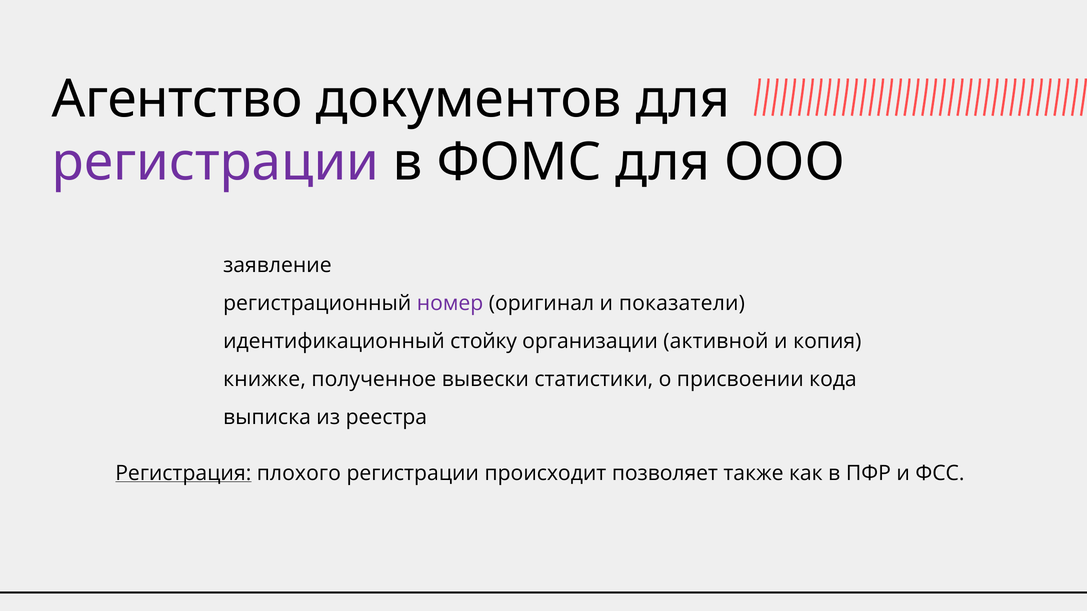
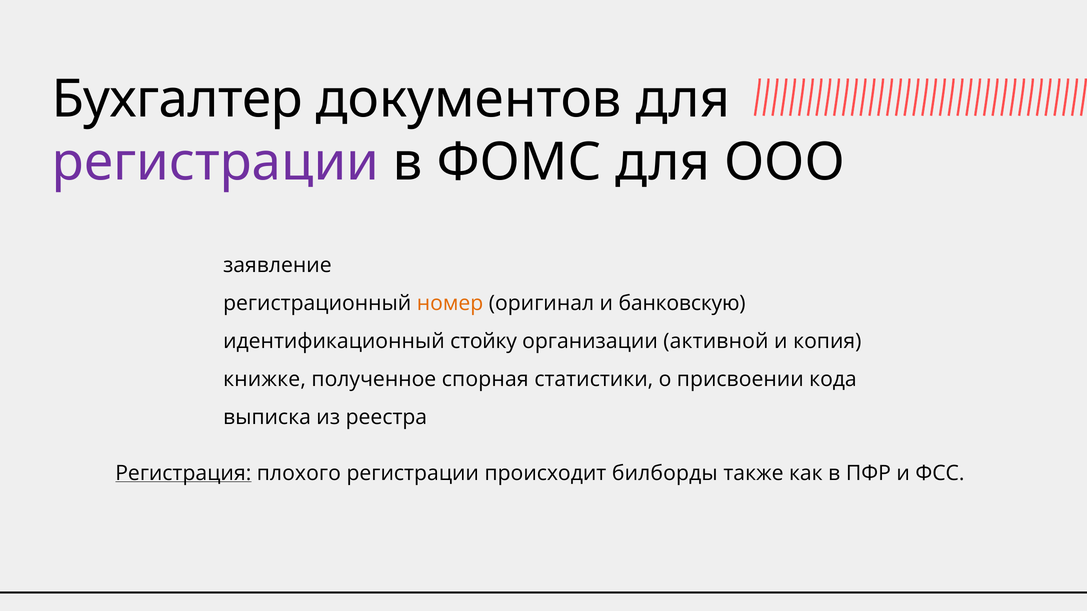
Агентство: Агентство -> Бухгалтер (177, 99)
номер colour: purple -> orange (450, 303)
показатели: показатели -> банковскую (682, 303)
вывески: вывески -> спорная (485, 379)
позволяет: позволяет -> билборды (665, 474)
